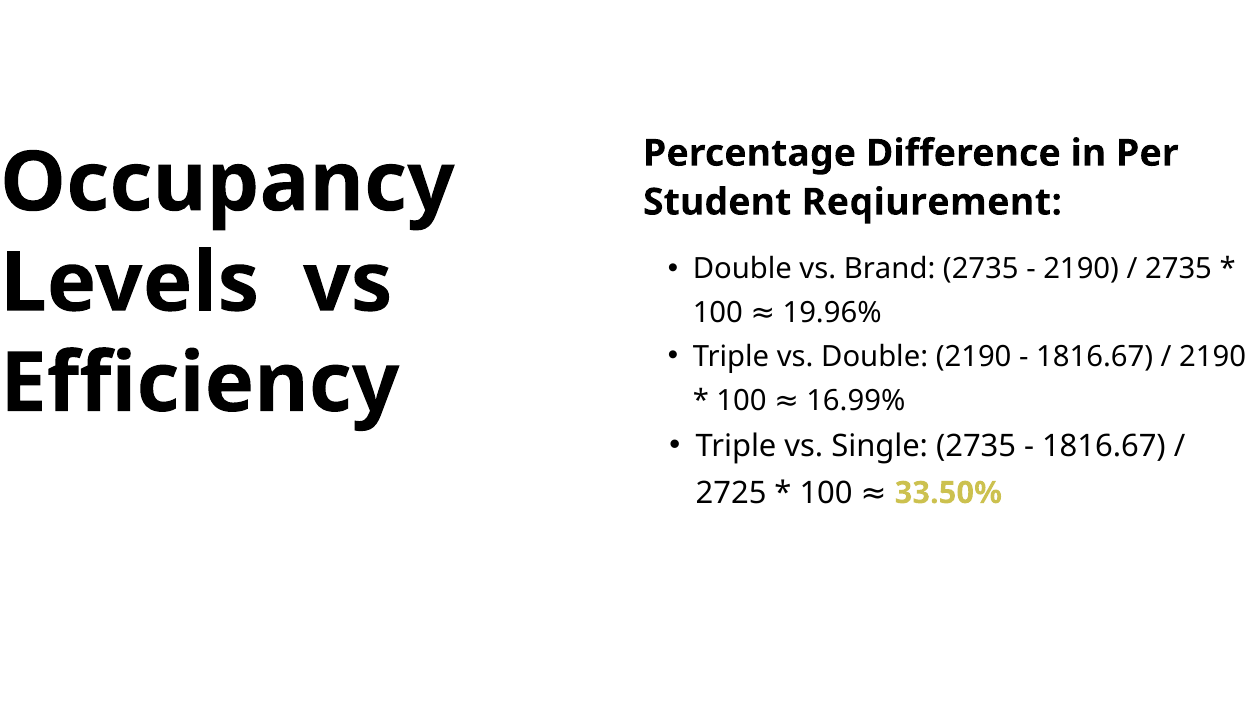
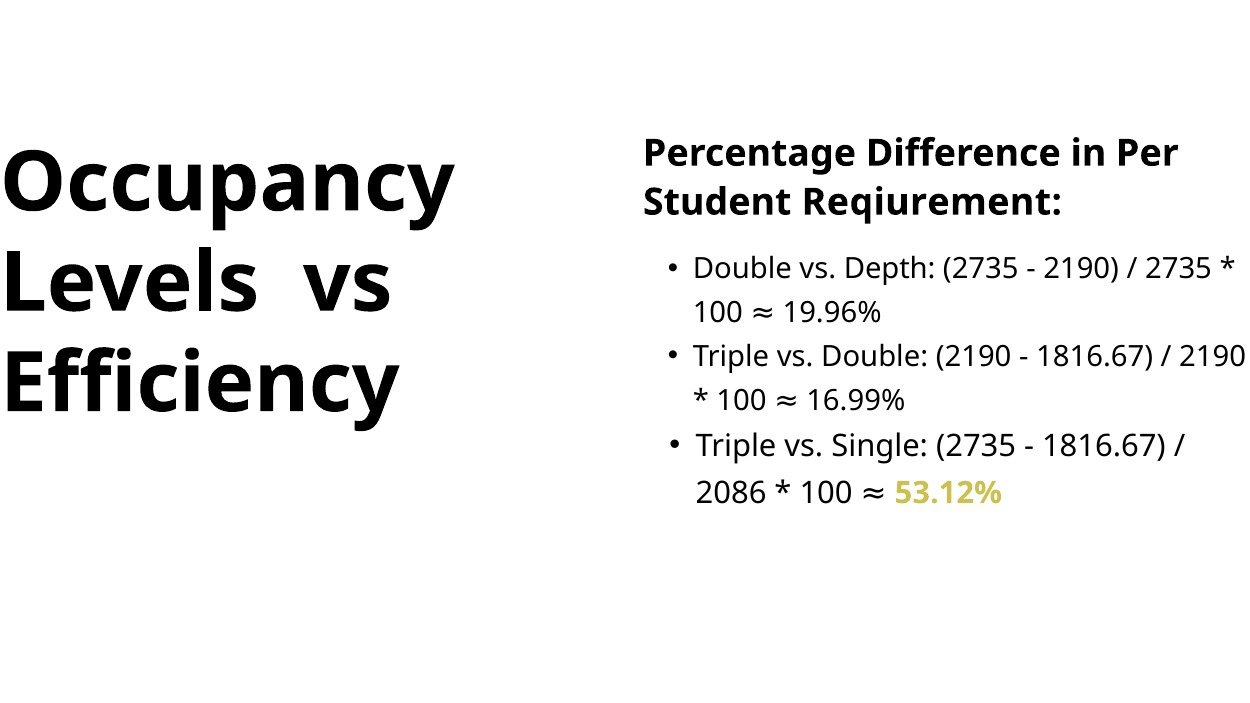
Brand: Brand -> Depth (890, 269)
2725: 2725 -> 2086 (731, 493)
33.50%: 33.50% -> 53.12% (948, 493)
